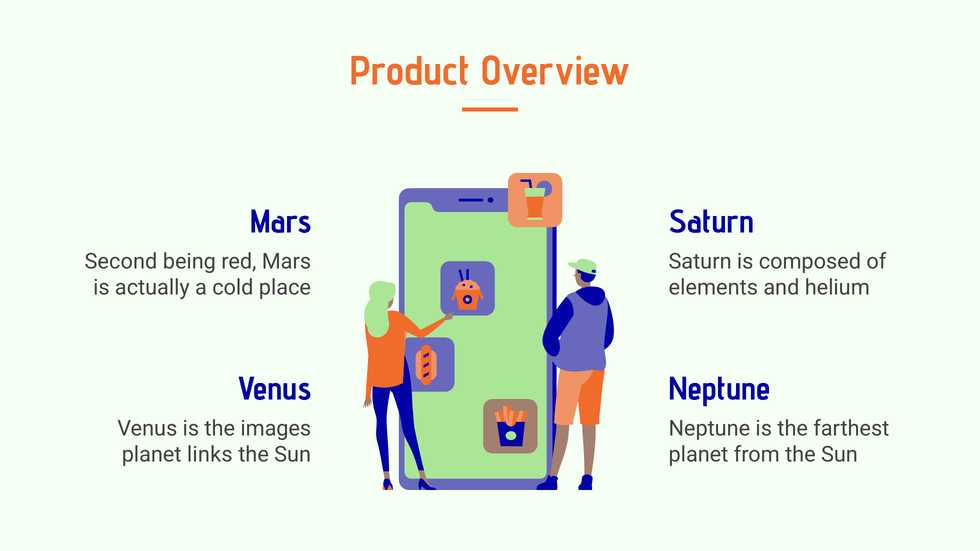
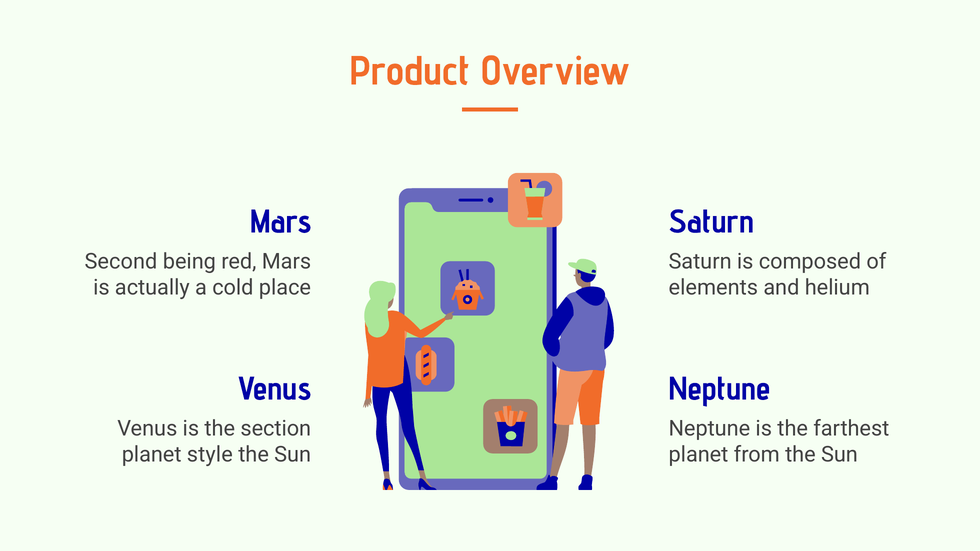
images: images -> section (276, 429)
links: links -> style (210, 455)
